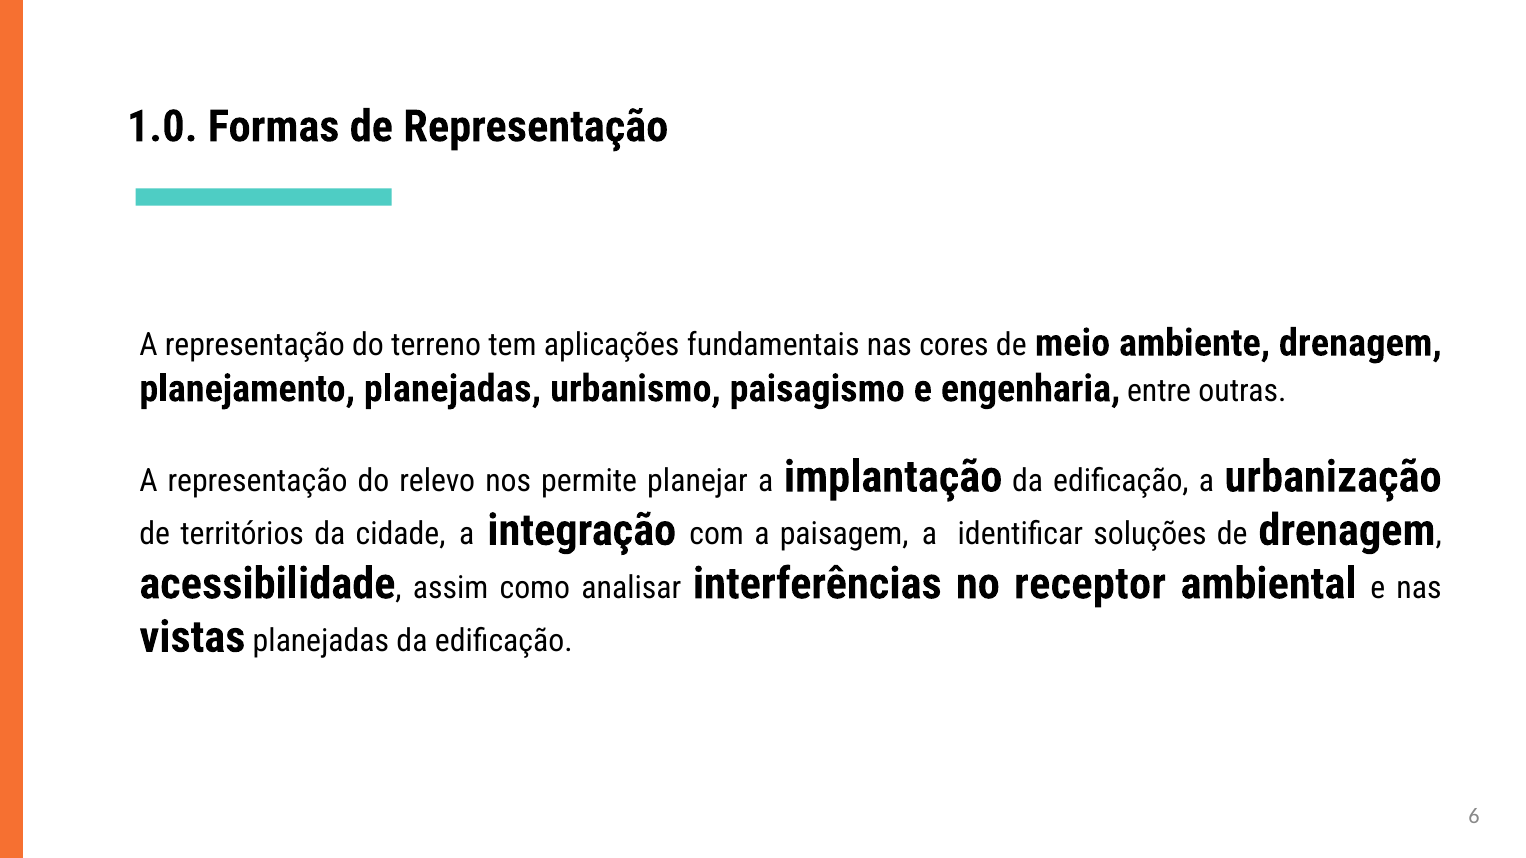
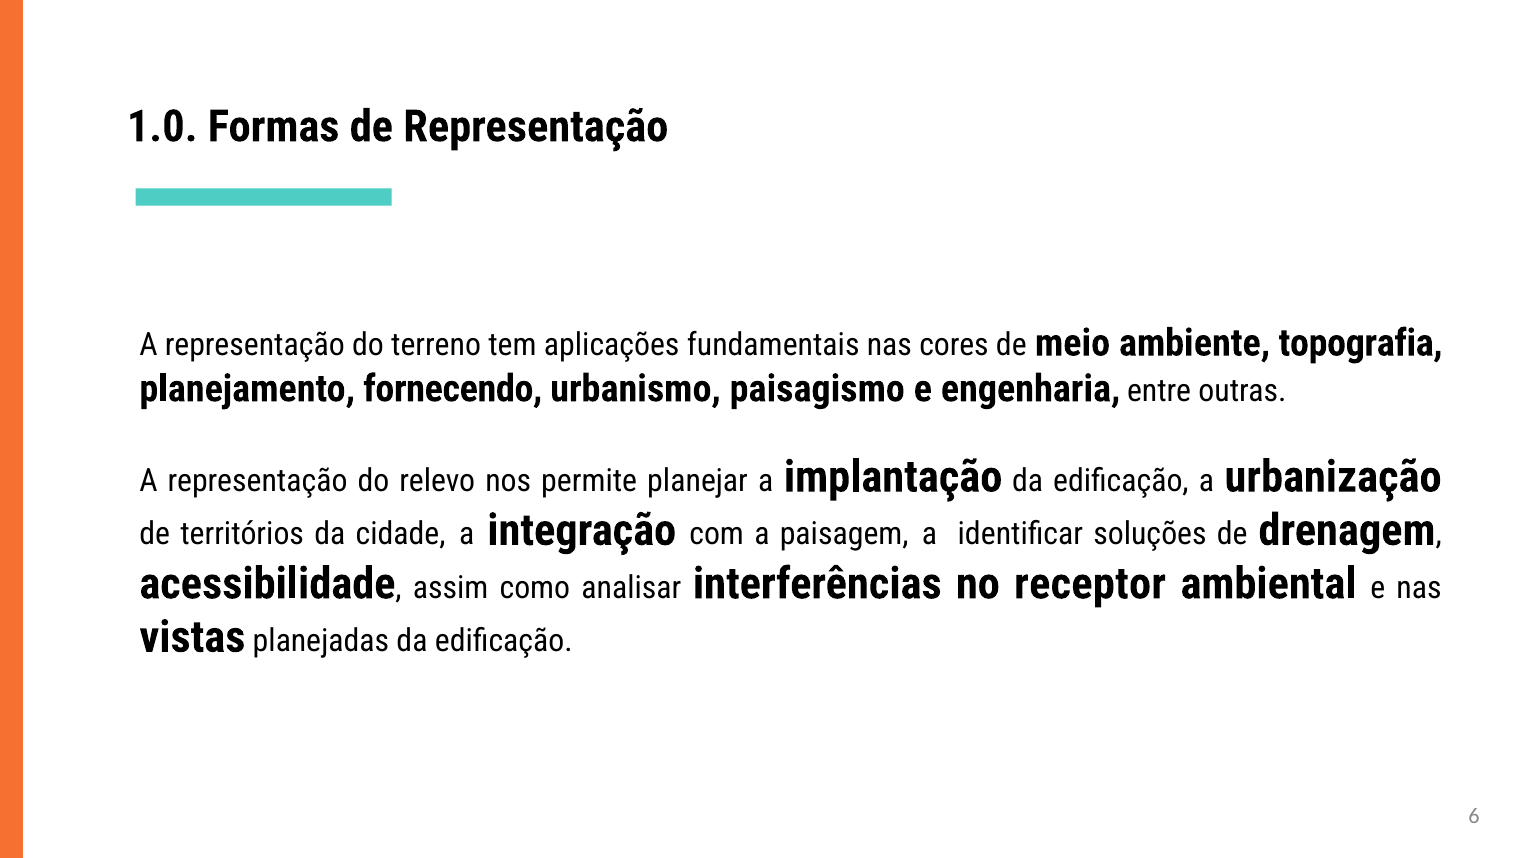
ambiente drenagem: drenagem -> topografia (1361, 343)
planejamento planejadas: planejadas -> fornecendo (453, 389)
